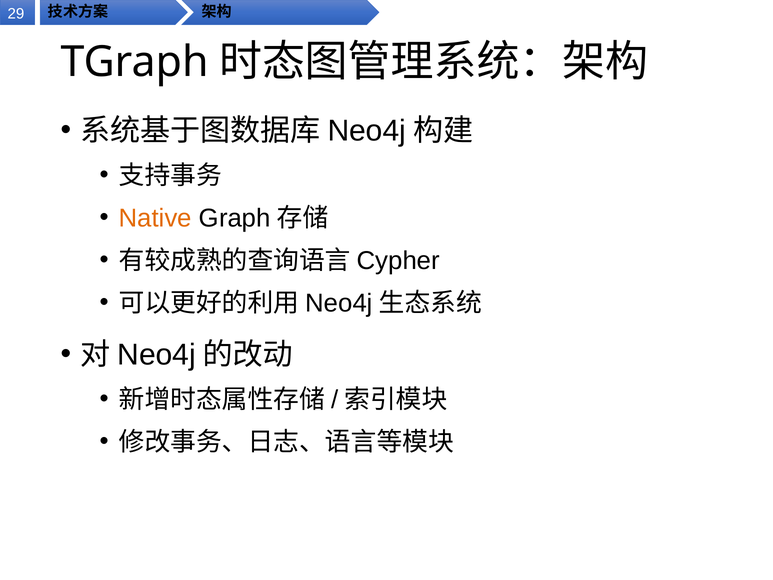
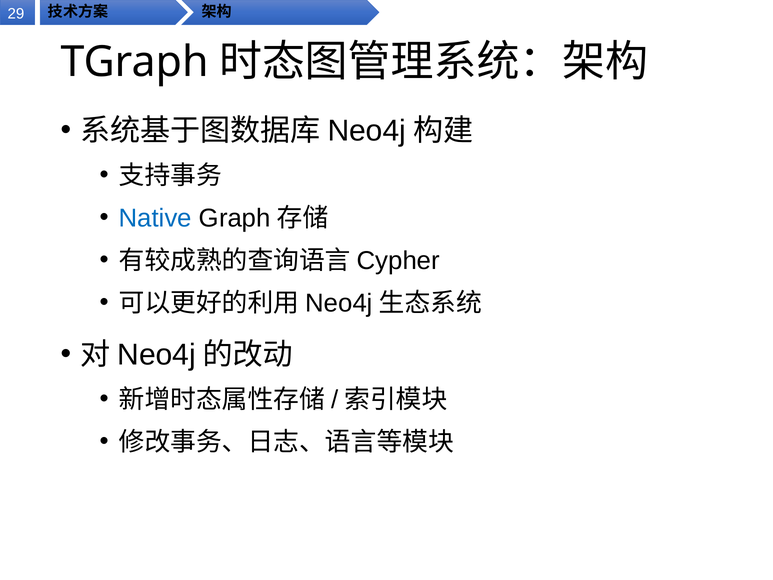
Native colour: orange -> blue (155, 218)
